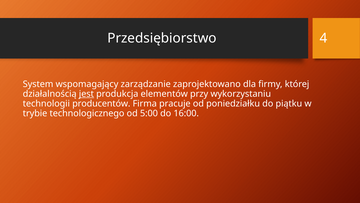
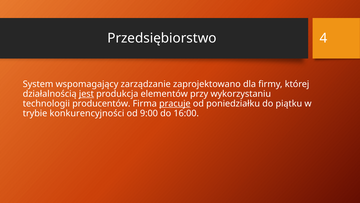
pracuje underline: none -> present (175, 103)
technologicznego: technologicznego -> konkurencyjności (87, 113)
5:00: 5:00 -> 9:00 (149, 113)
